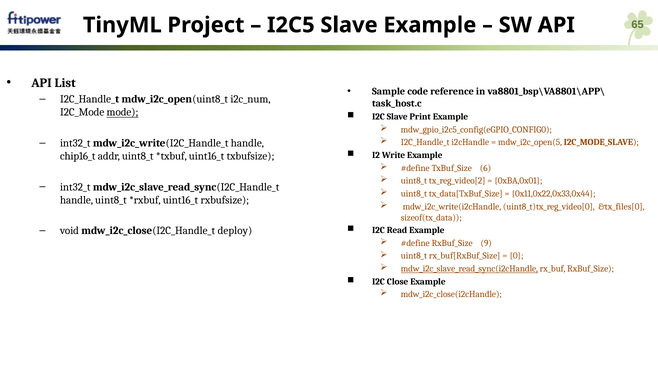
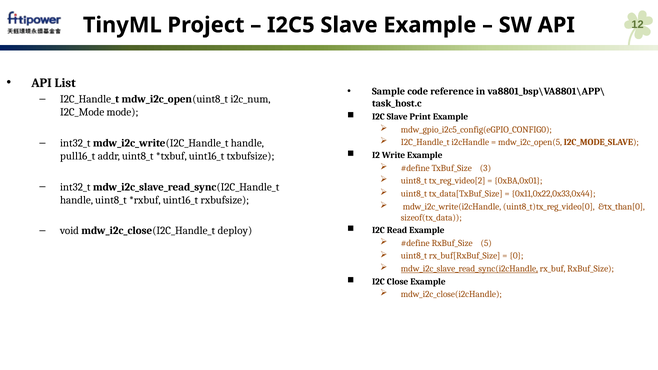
65: 65 -> 12 (638, 25)
mode underline: present -> none (123, 112)
chip16_t: chip16_t -> pull16_t (78, 156)
6: 6 -> 3 (485, 168)
&tx_files[0: &tx_files[0 -> &tx_than[0 (622, 207)
9: 9 -> 5 (486, 243)
